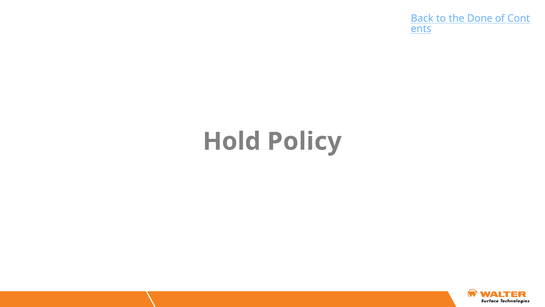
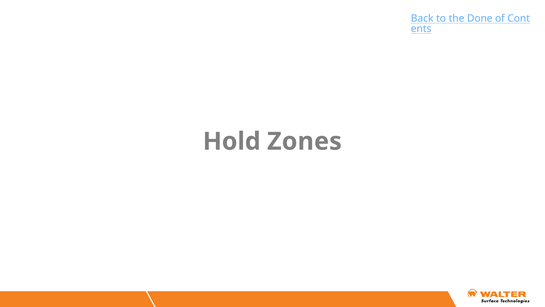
Policy: Policy -> Zones (304, 141)
